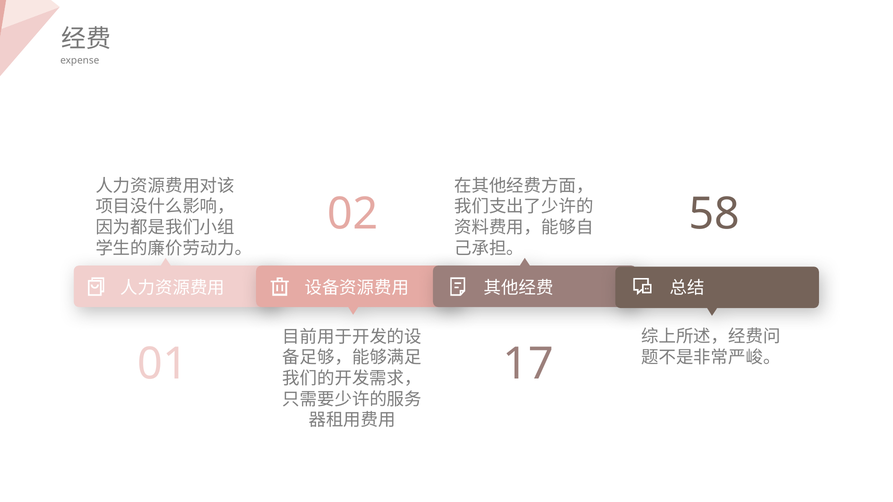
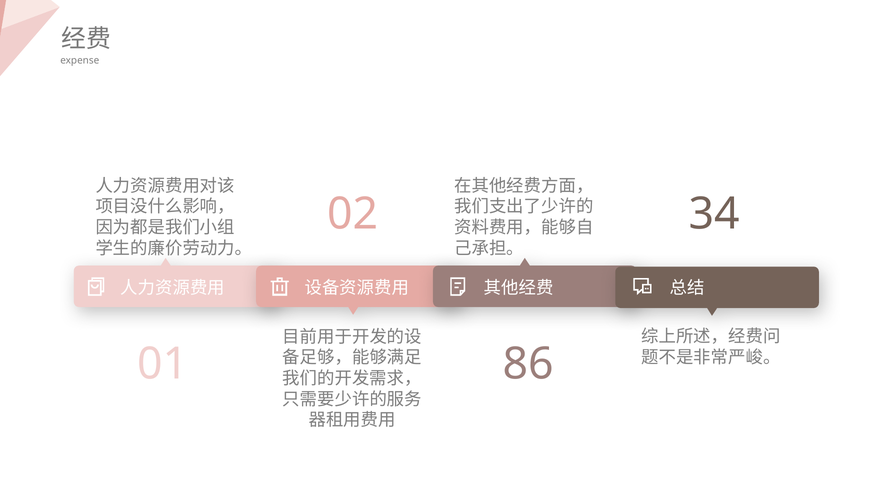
58: 58 -> 34 (714, 214)
17: 17 -> 86 (528, 364)
